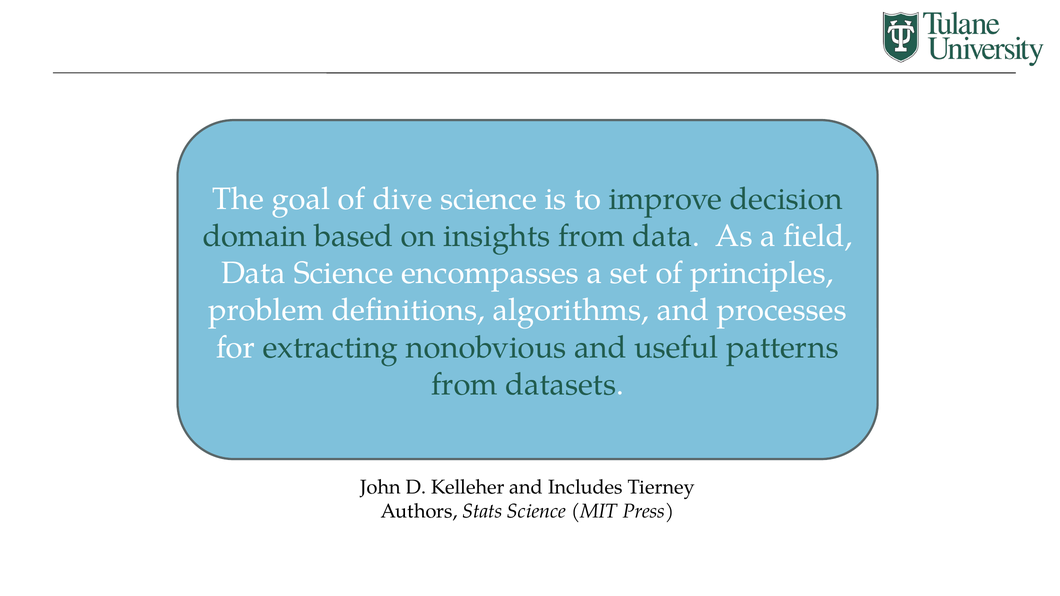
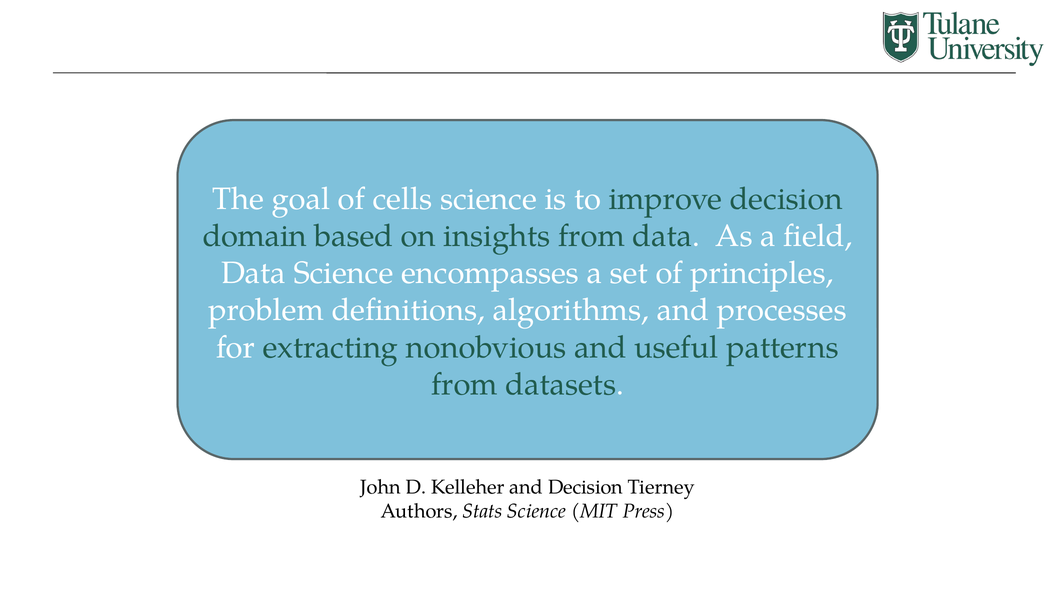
dive: dive -> cells (402, 199)
and Includes: Includes -> Decision (585, 488)
